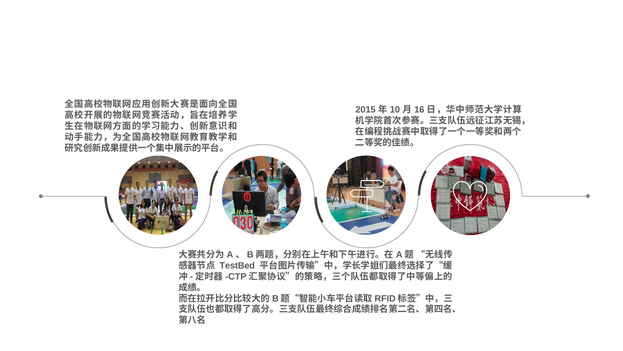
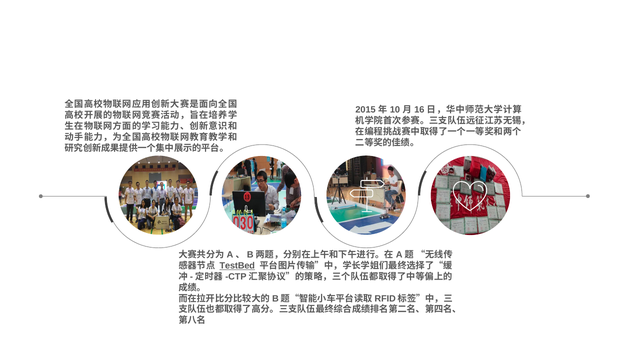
TestBed underline: none -> present (237, 265)
